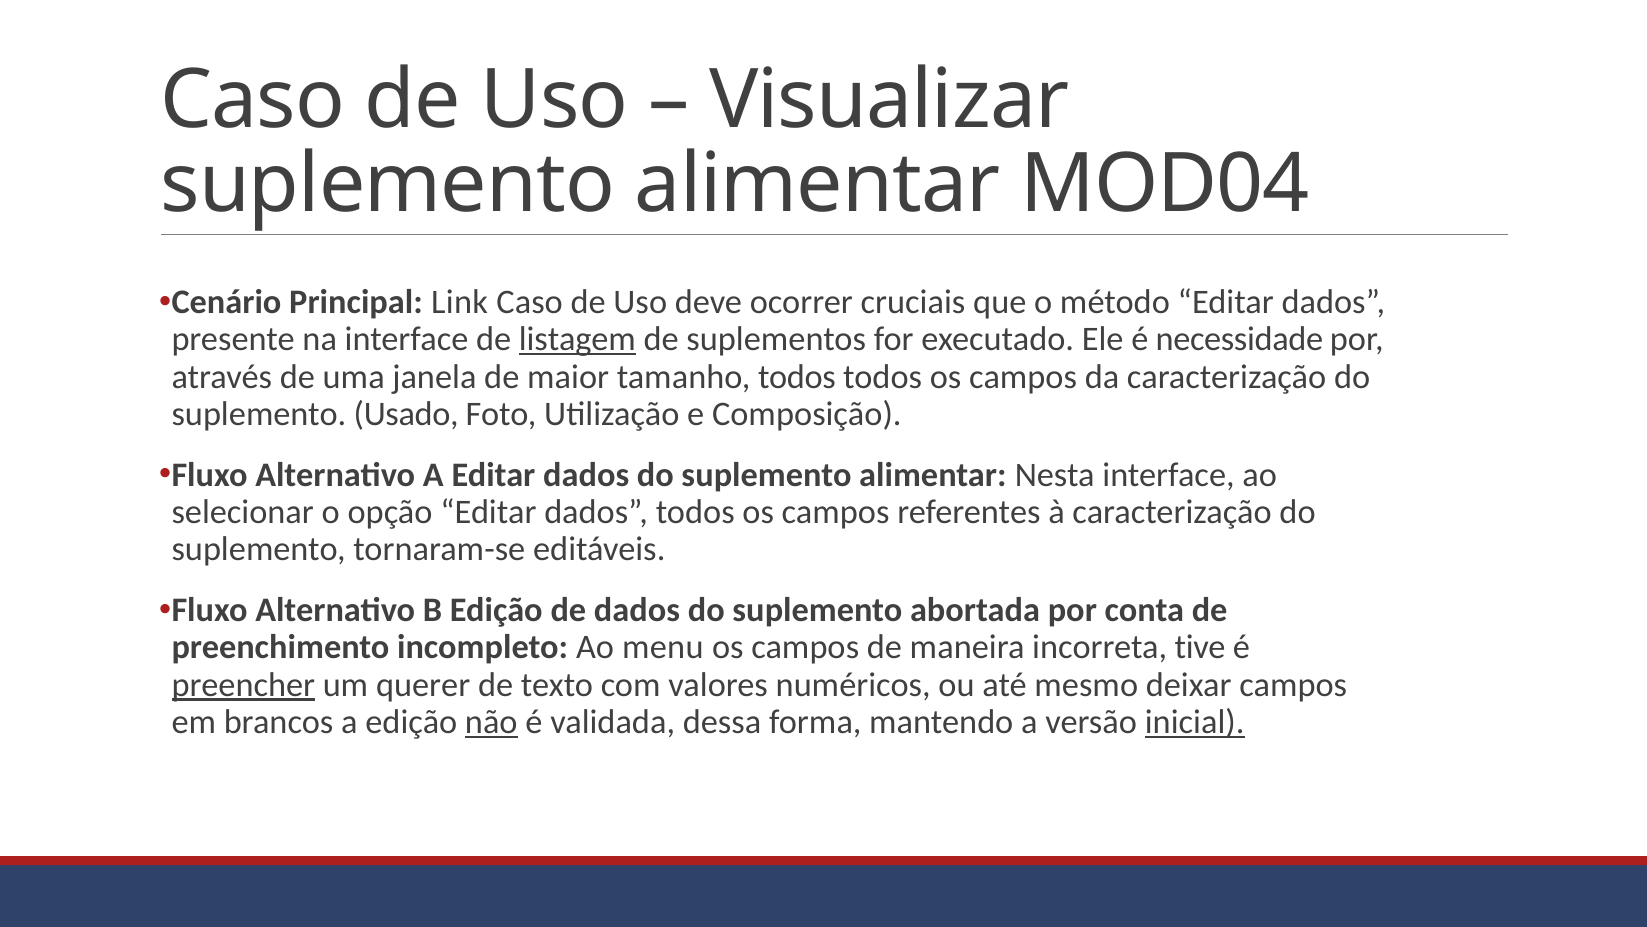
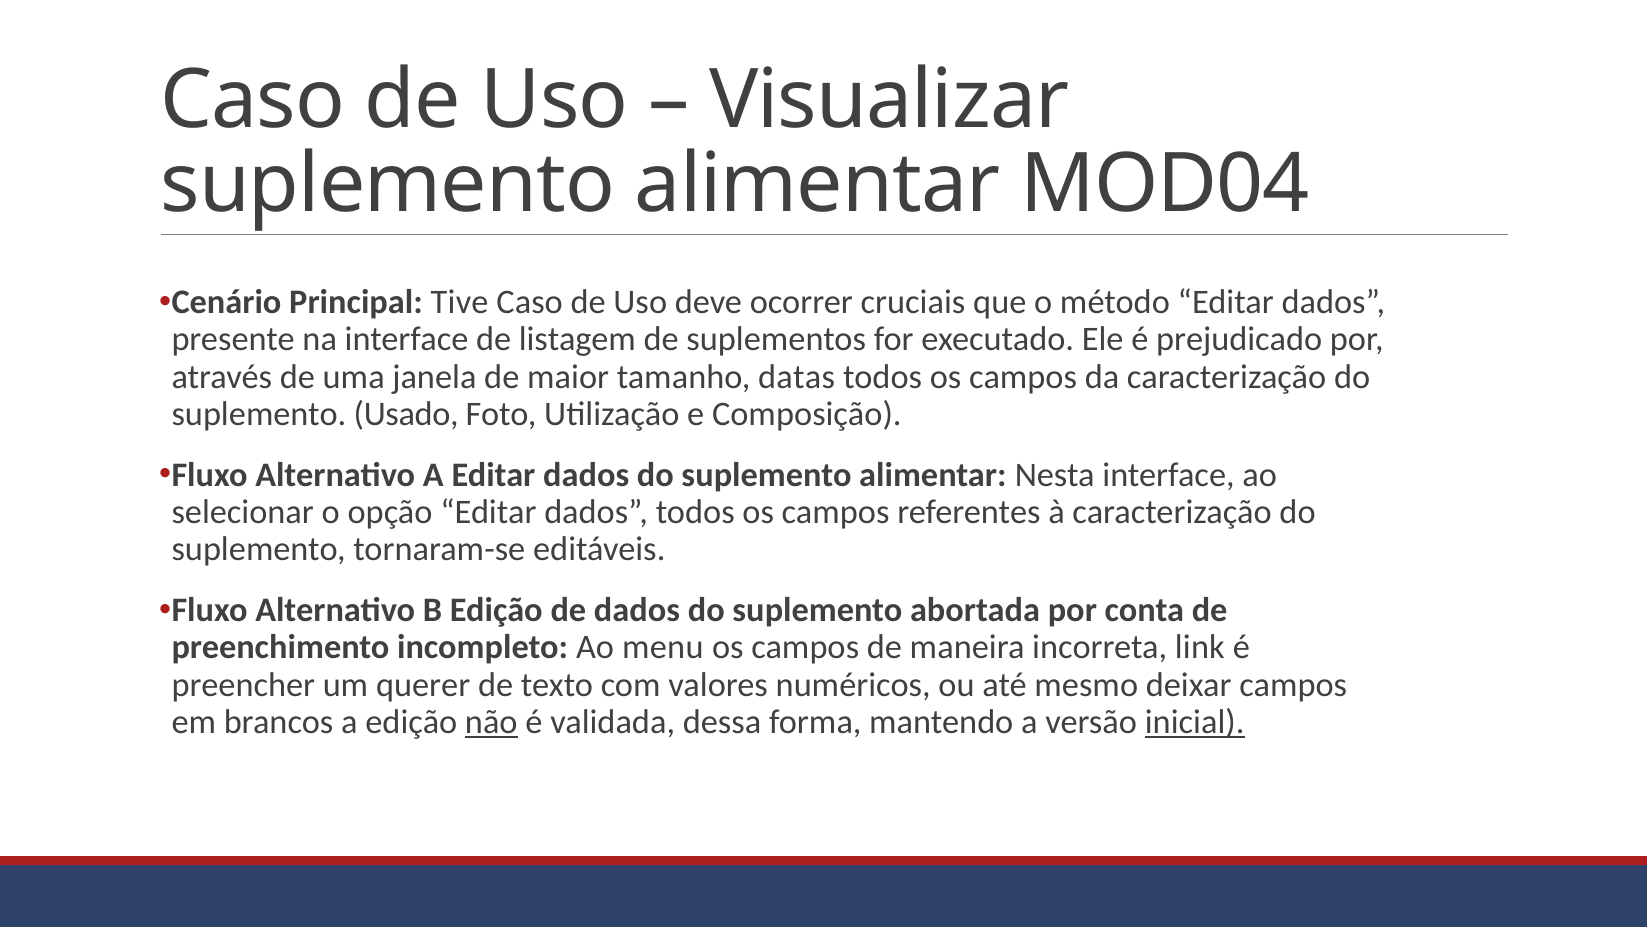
Link: Link -> Tive (460, 302)
listagem underline: present -> none (577, 339)
necessidade: necessidade -> prejudicado (1239, 339)
tamanho todos: todos -> datas (797, 377)
tive: tive -> link (1200, 647)
preencher underline: present -> none (243, 684)
